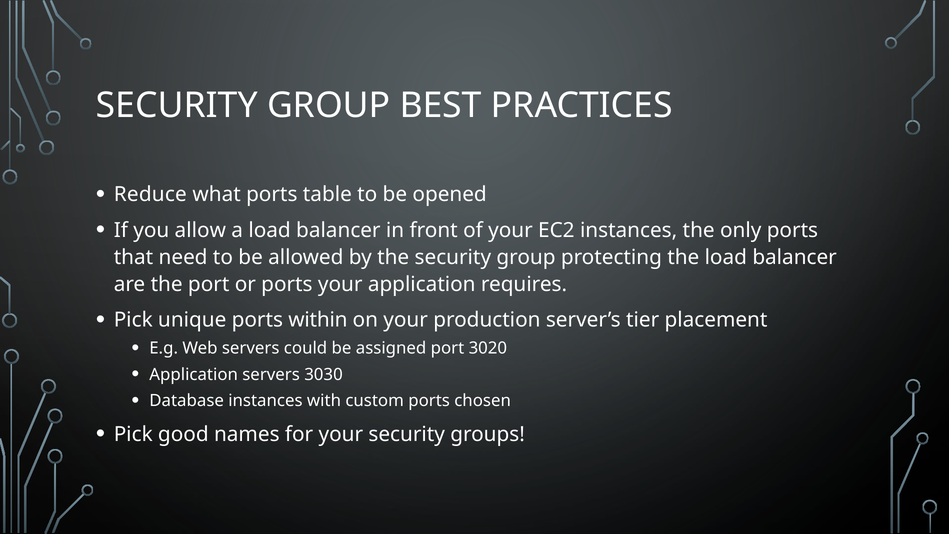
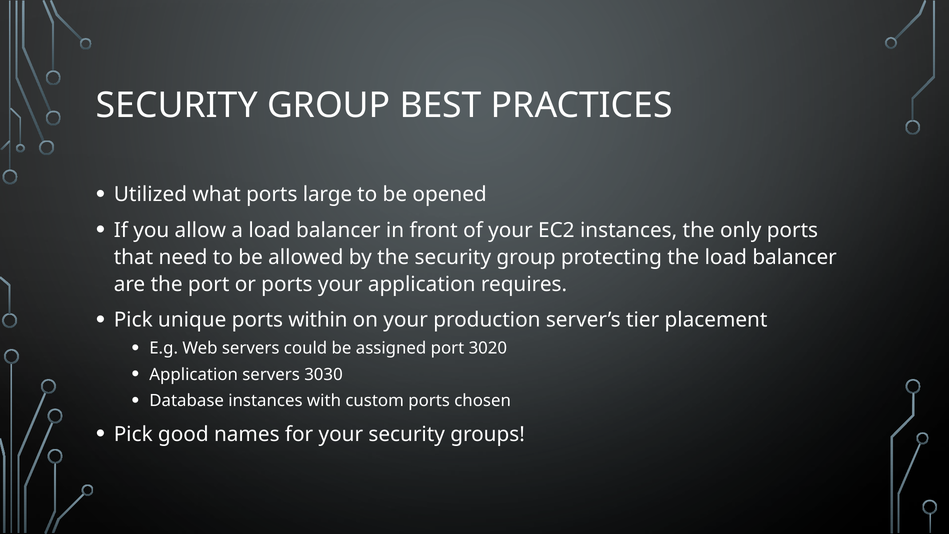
Reduce: Reduce -> Utilized (150, 195)
table: table -> large (327, 195)
